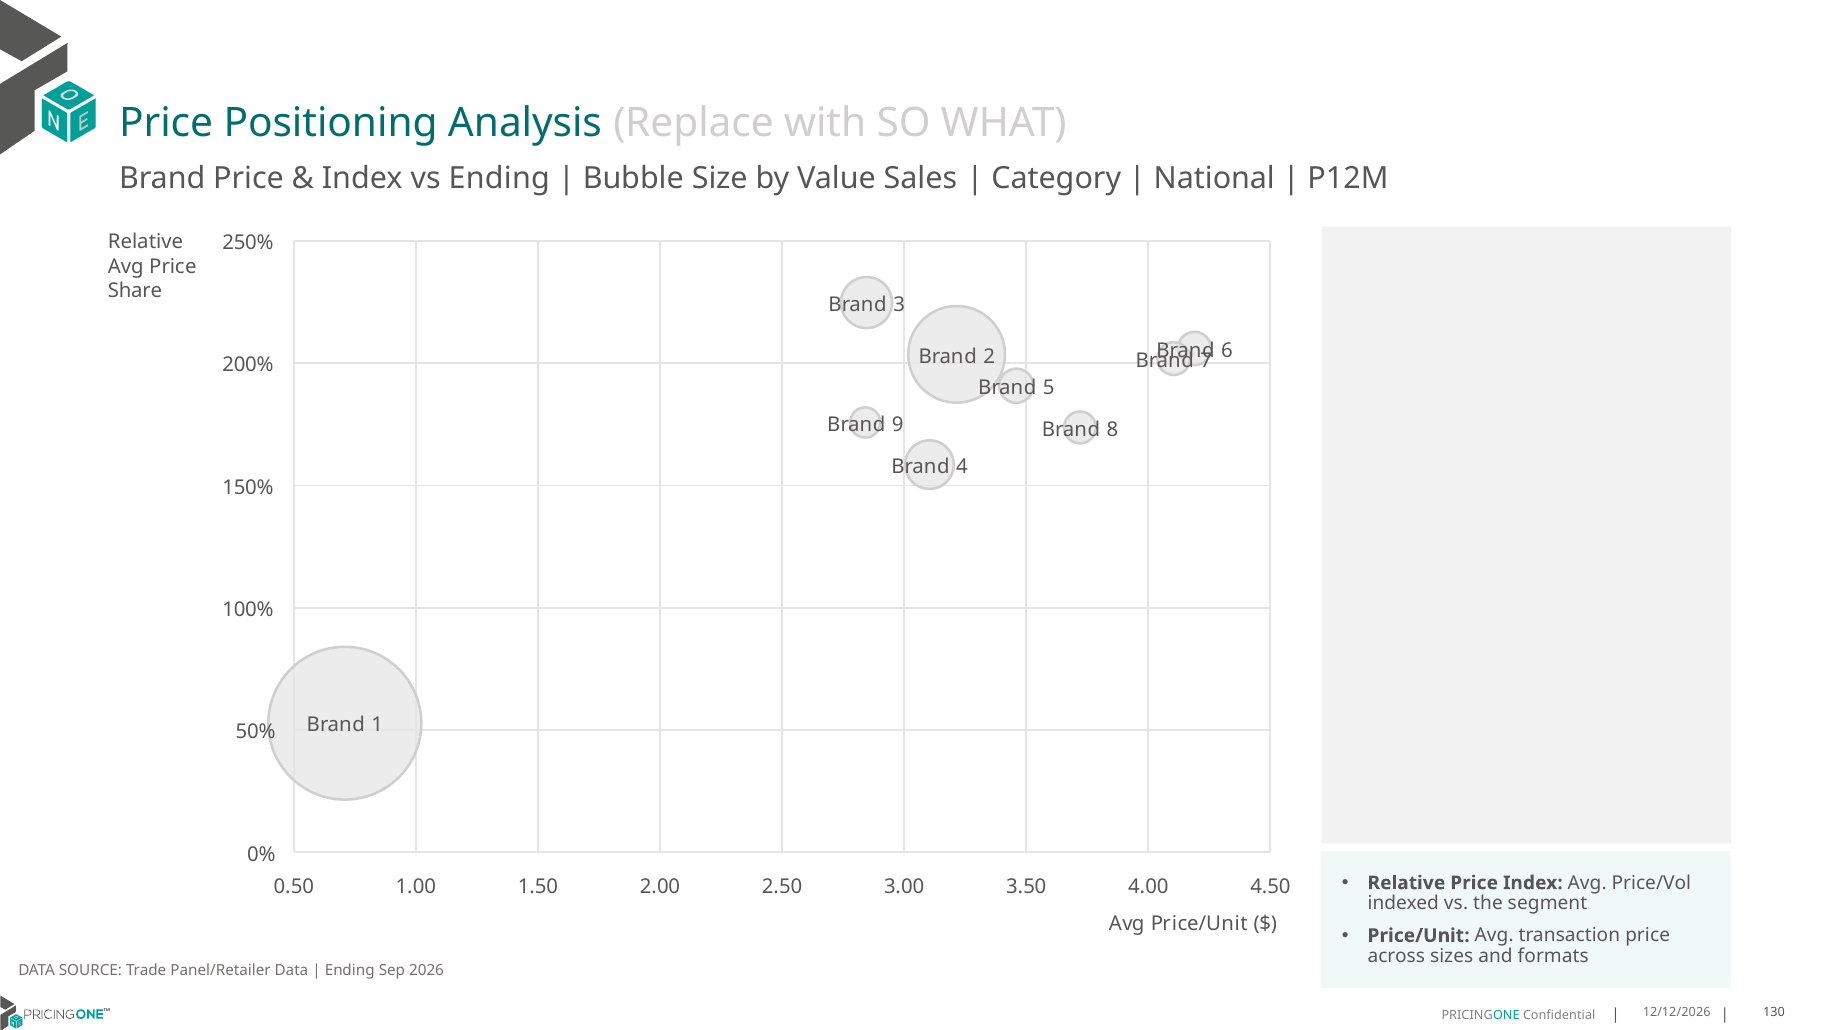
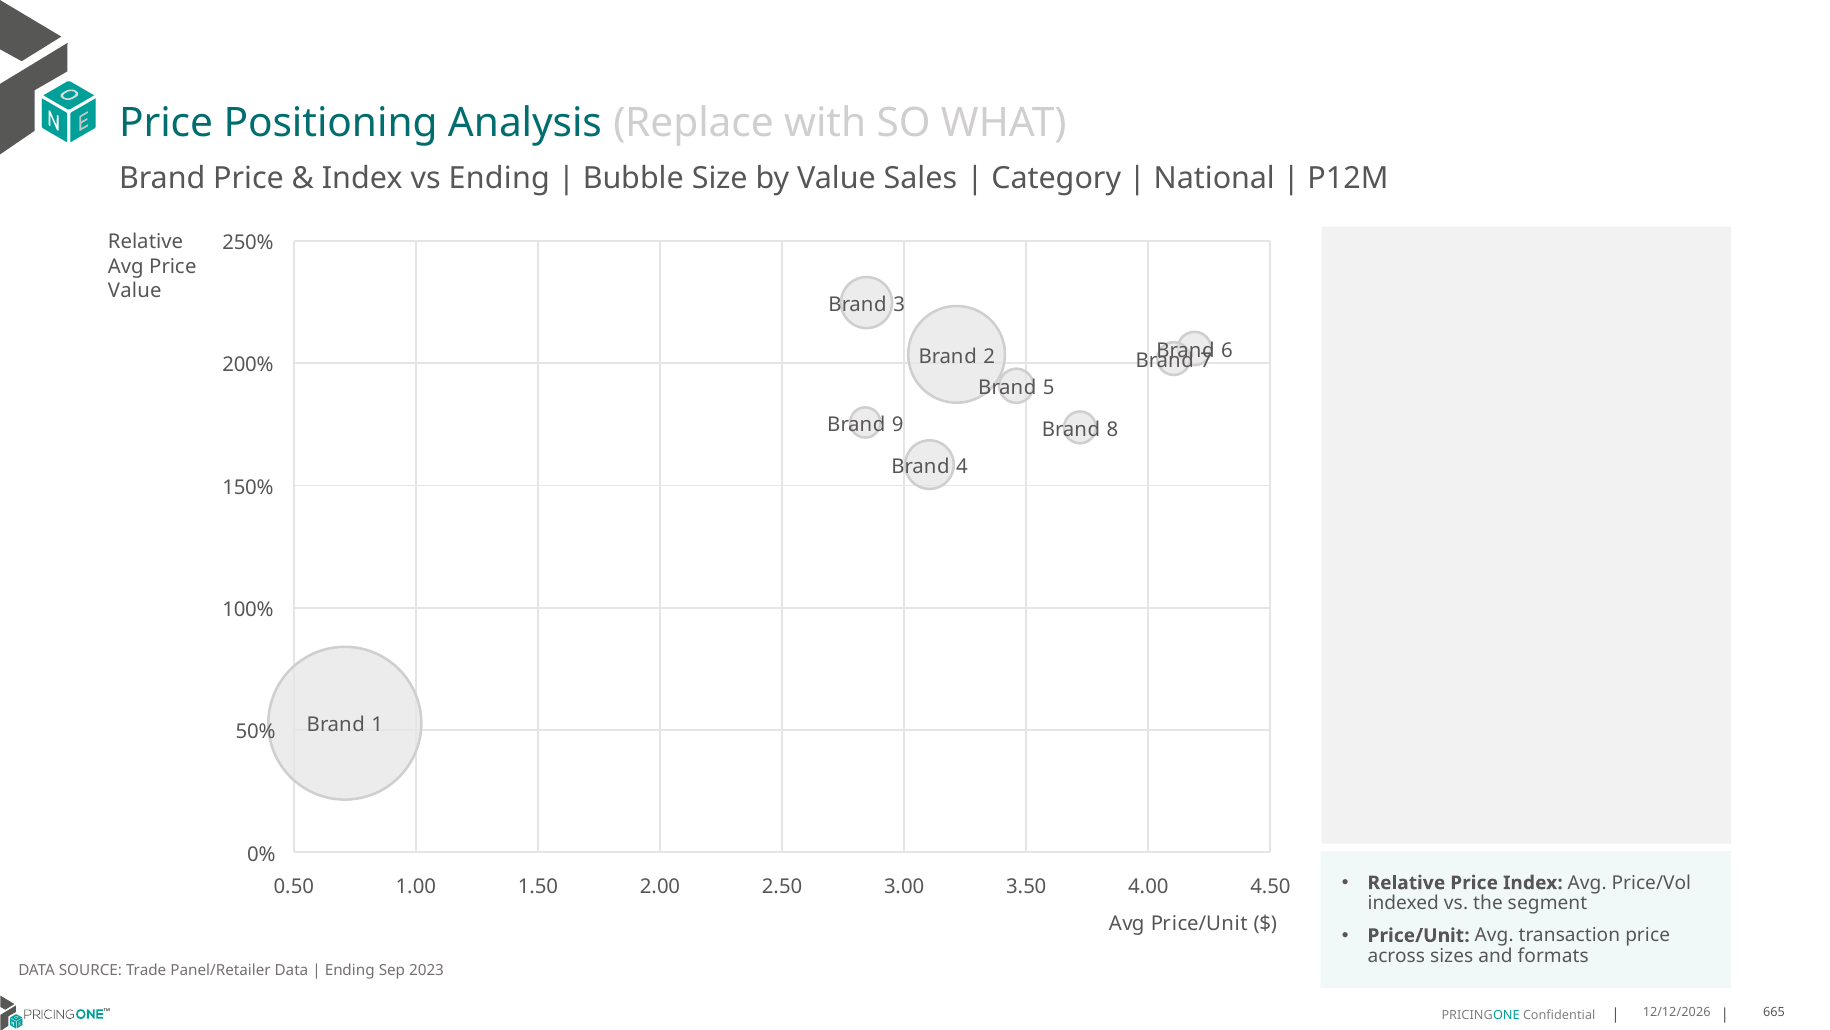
Share: Share -> Value (135, 291)
2026: 2026 -> 2023 (427, 970)
130: 130 -> 665 (1774, 1012)
